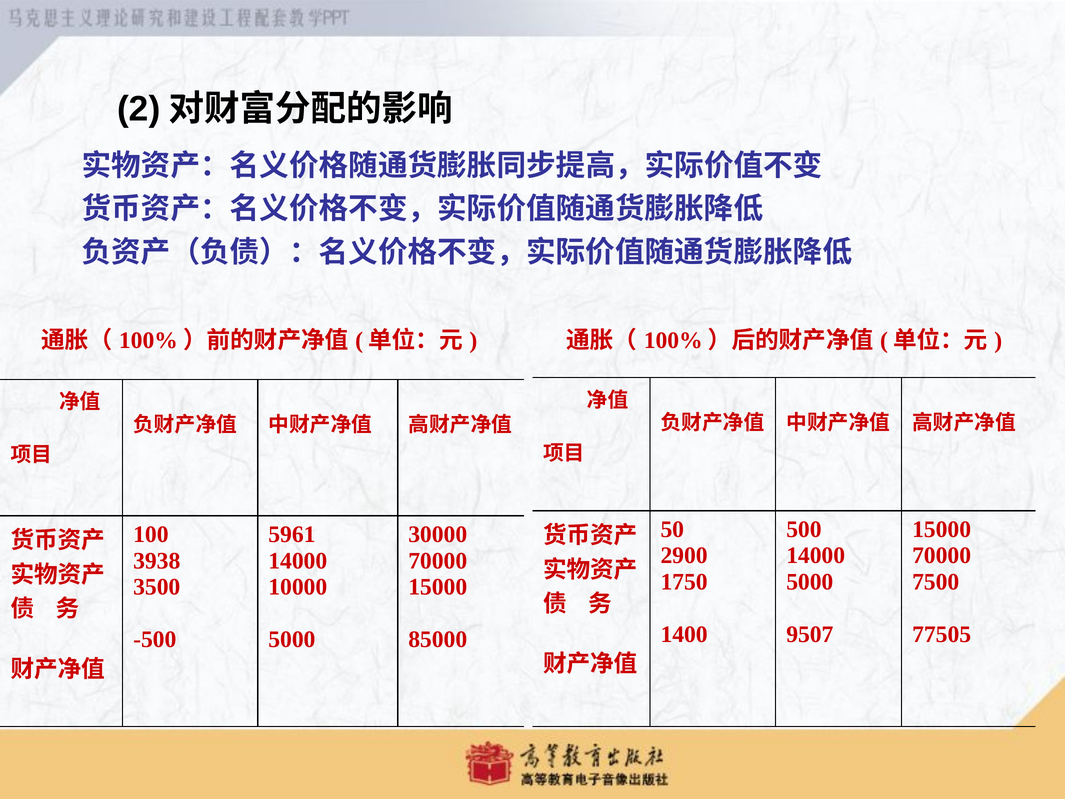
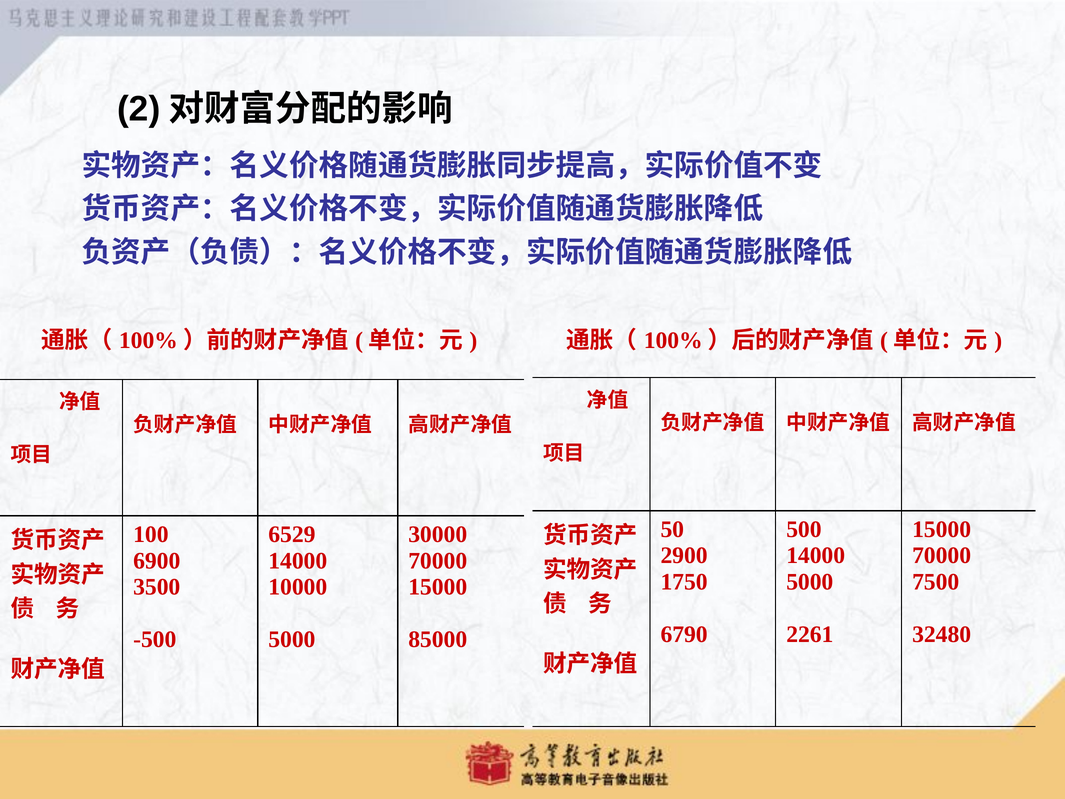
5961: 5961 -> 6529 (292, 534)
3938: 3938 -> 6900 (157, 561)
1400: 1400 -> 6790 (684, 634)
9507: 9507 -> 2261 (810, 634)
77505: 77505 -> 32480 (942, 634)
